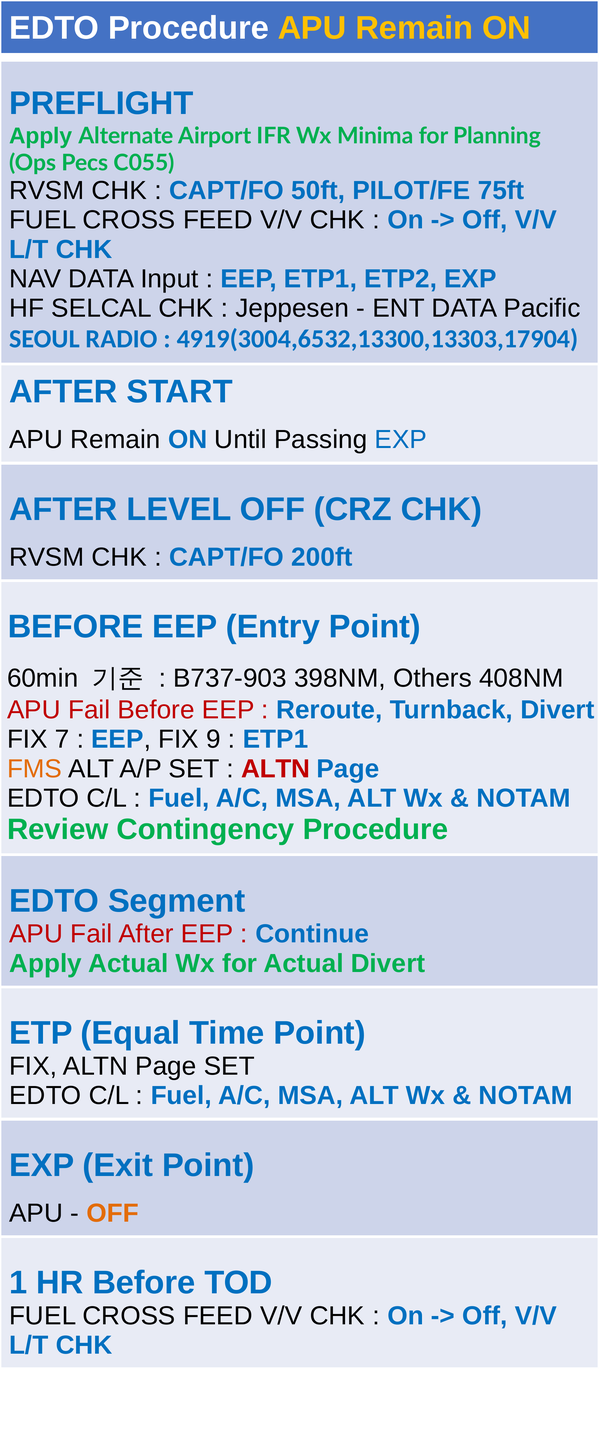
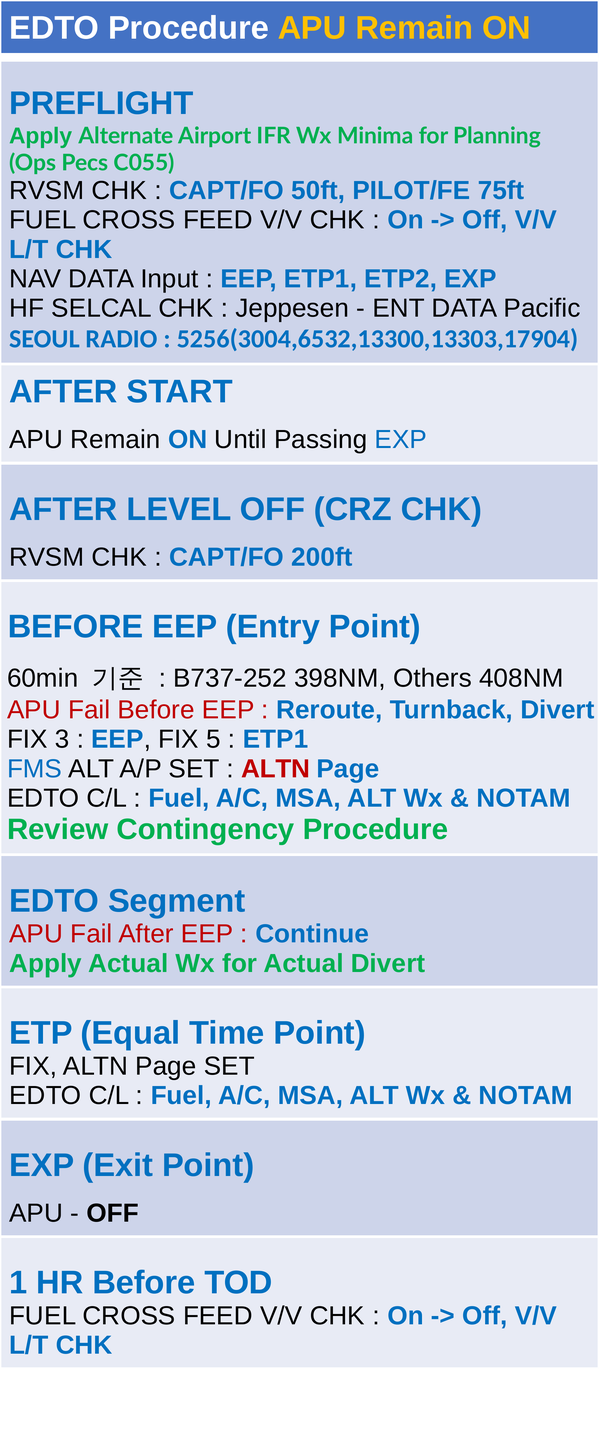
4919(3004,6532,13300,13303,17904: 4919(3004,6532,13300,13303,17904 -> 5256(3004,6532,13300,13303,17904 (378, 339)
B737-903: B737-903 -> B737-252 (230, 678)
7: 7 -> 3 (62, 739)
9: 9 -> 5 (214, 739)
FMS colour: orange -> blue (35, 769)
OFF colour: orange -> black (113, 1213)
